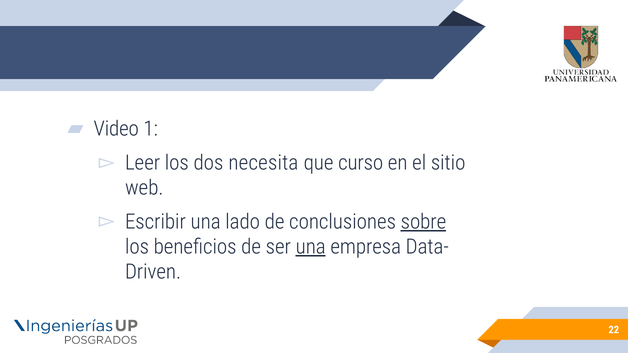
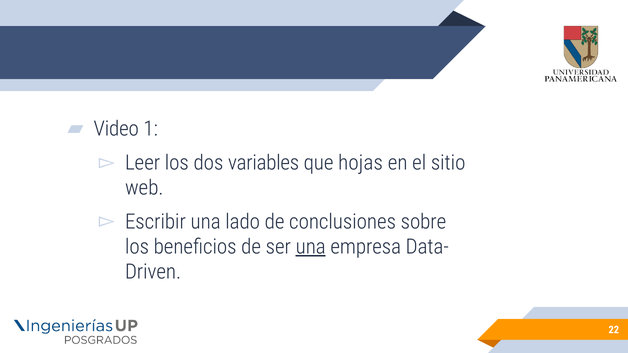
necesita: necesita -> variables (264, 163)
curso: curso -> hojas (361, 163)
sobre underline: present -> none (423, 222)
